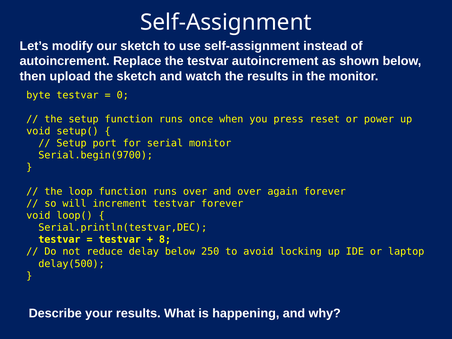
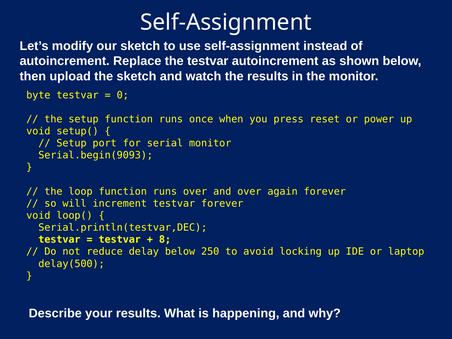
Serial.begin(9700: Serial.begin(9700 -> Serial.begin(9093 (96, 155)
